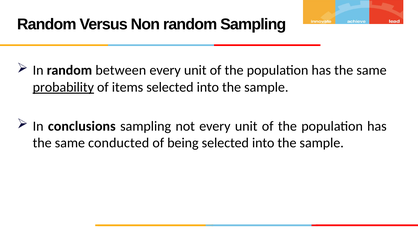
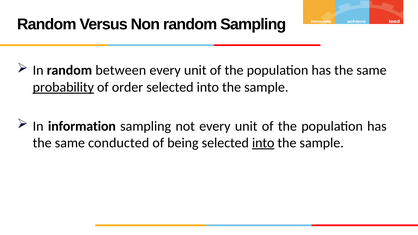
items: items -> order (128, 87)
conclusions: conclusions -> information (82, 126)
into underline: none -> present (263, 143)
